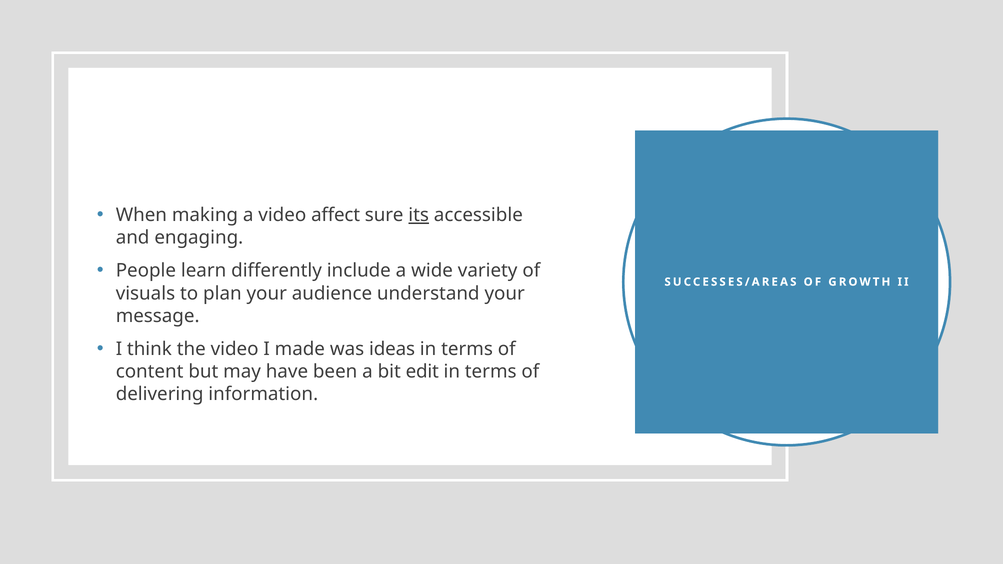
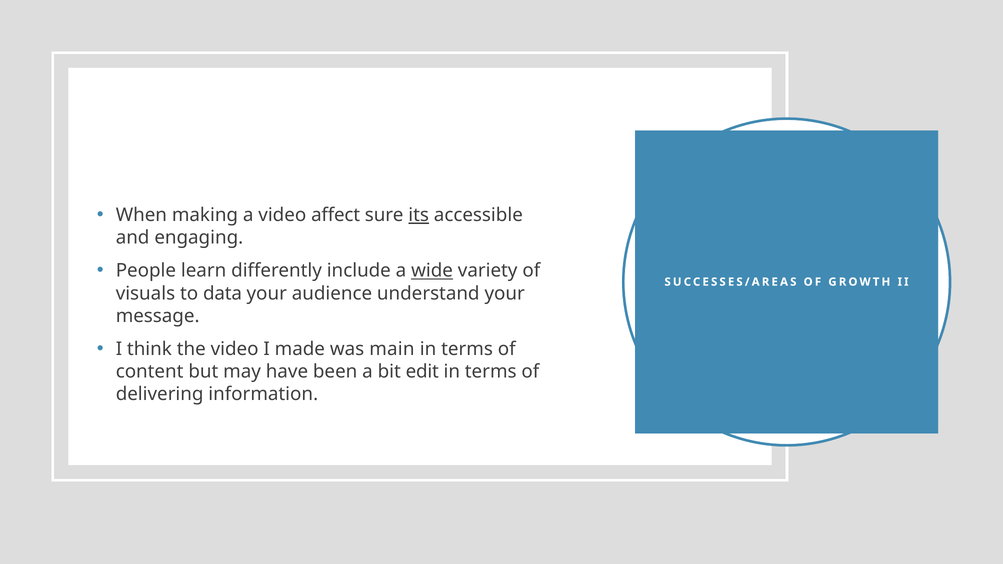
wide underline: none -> present (432, 271)
plan: plan -> data (223, 293)
ideas: ideas -> main (392, 349)
